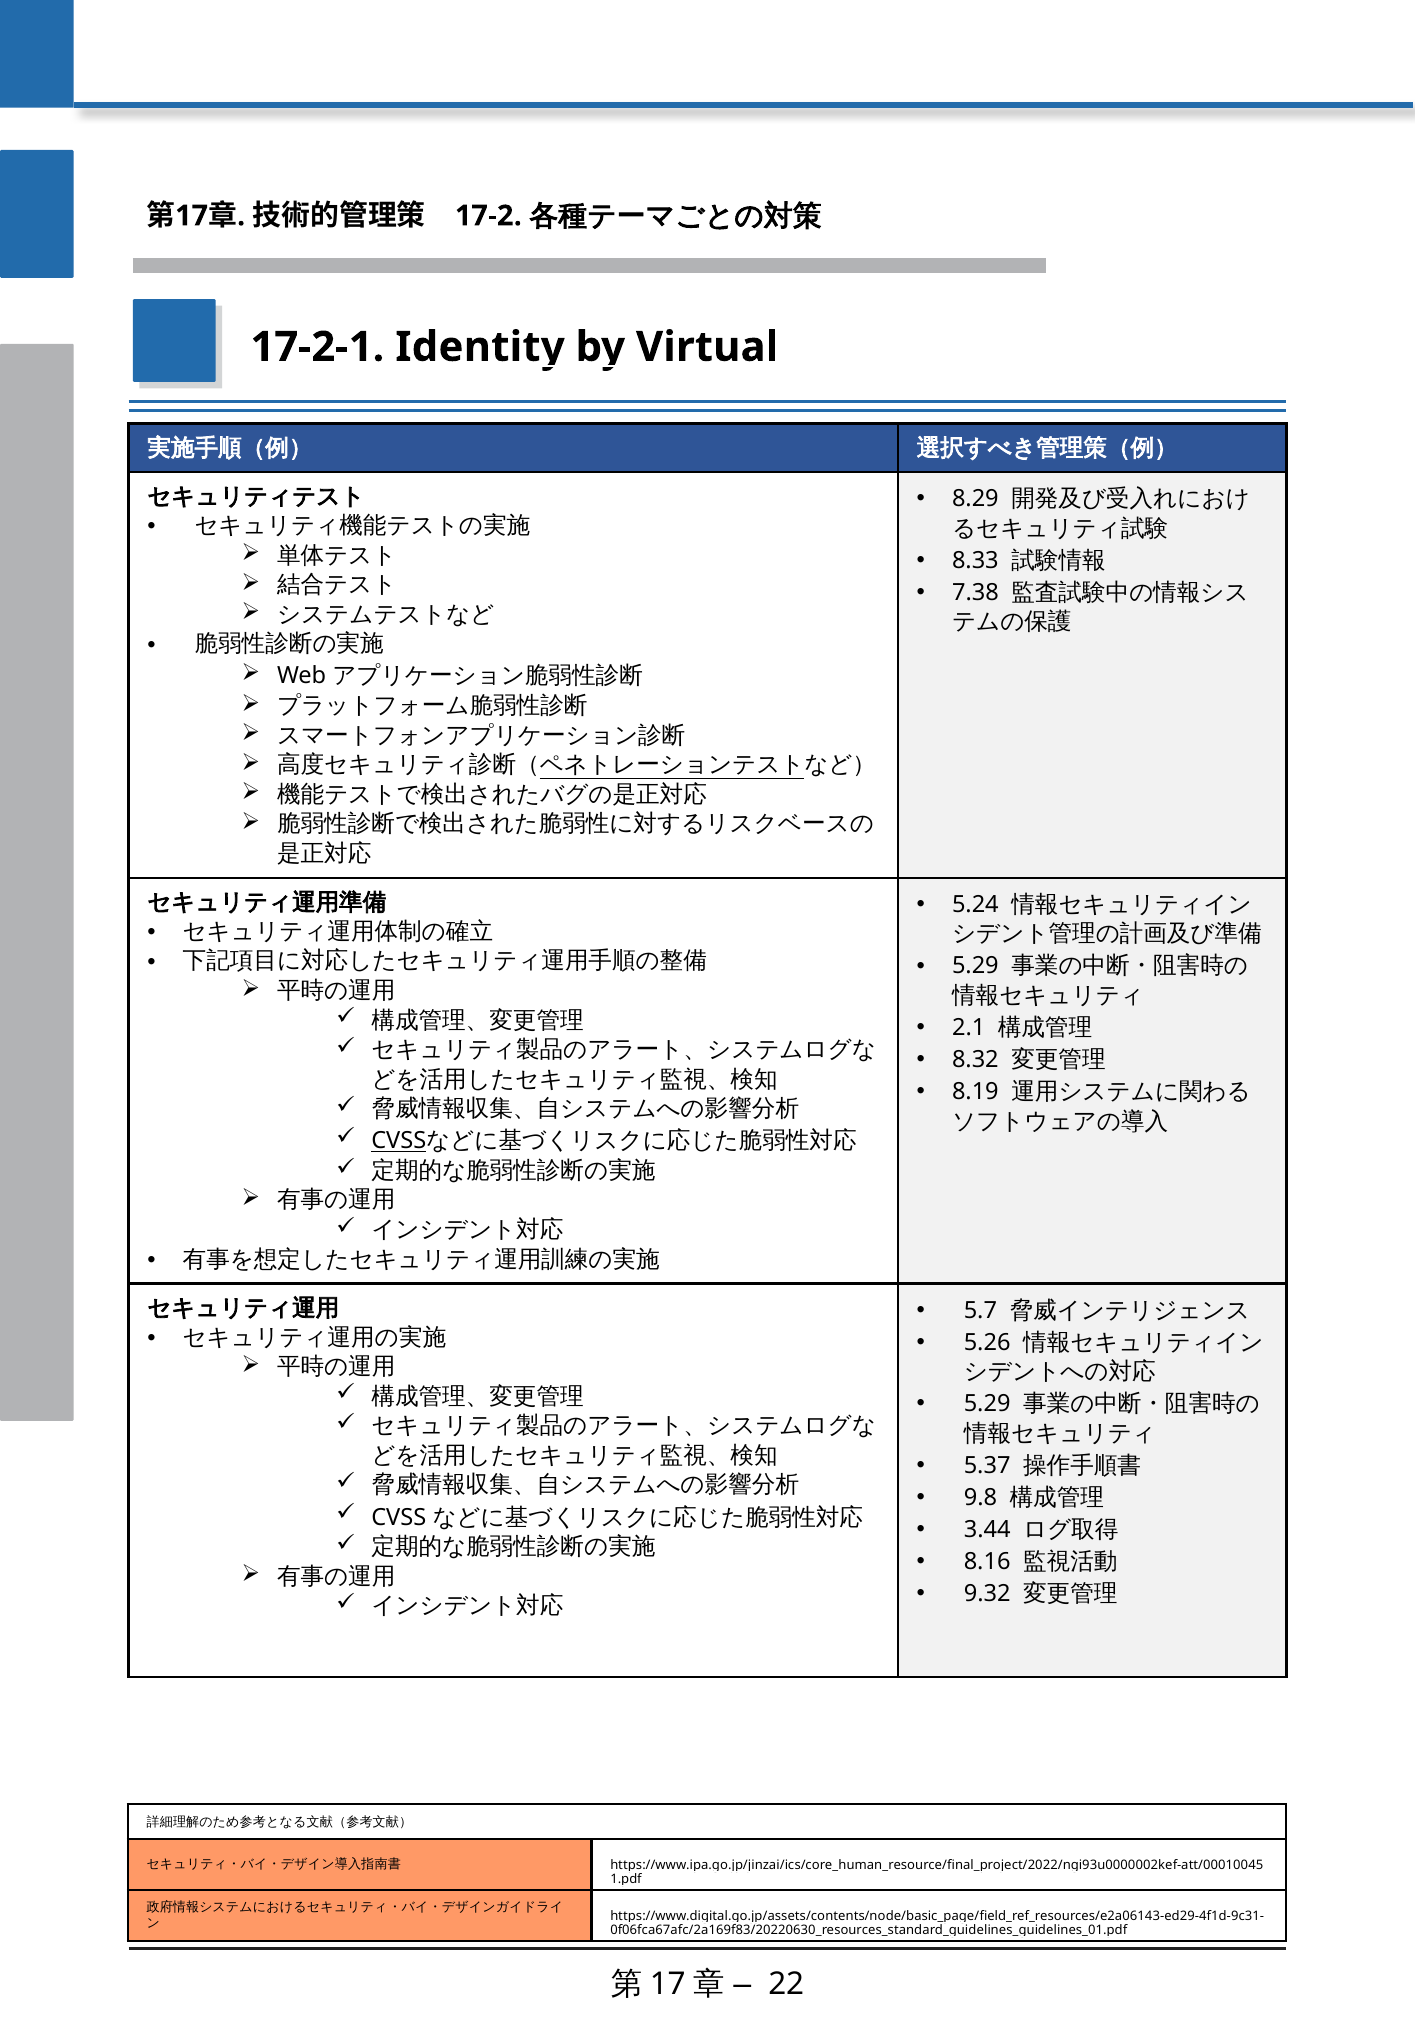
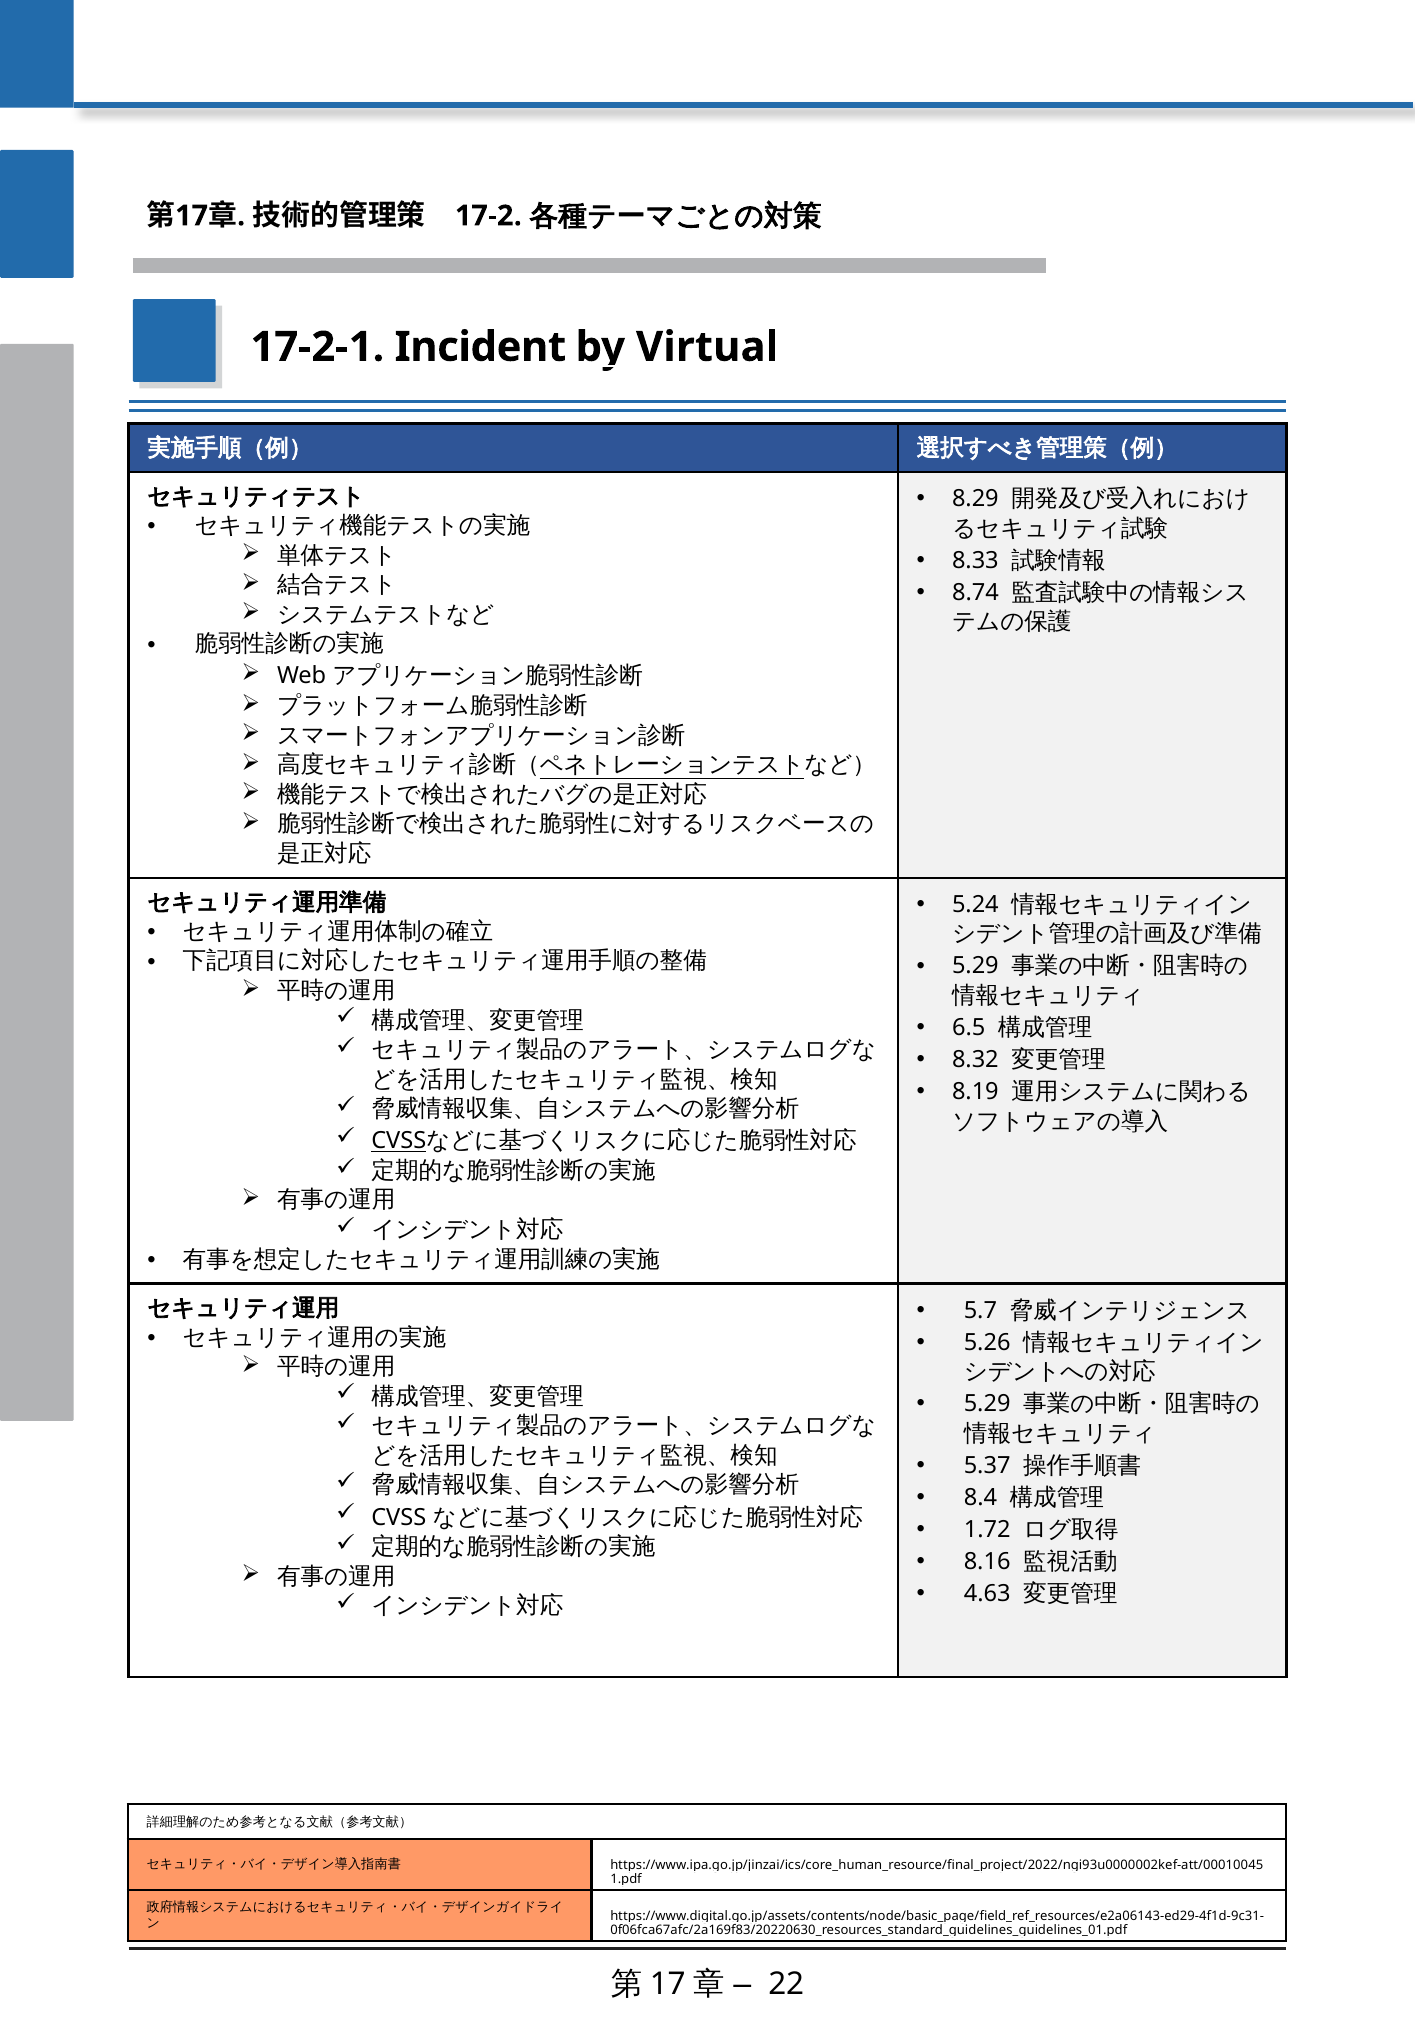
Identity: Identity -> Incident (480, 347)
7.38: 7.38 -> 8.74 (975, 592)
2.1: 2.1 -> 6.5 (969, 1028)
9.8: 9.8 -> 8.4 (981, 1498)
3.44: 3.44 -> 1.72 (987, 1530)
9.32: 9.32 -> 4.63 (987, 1594)
